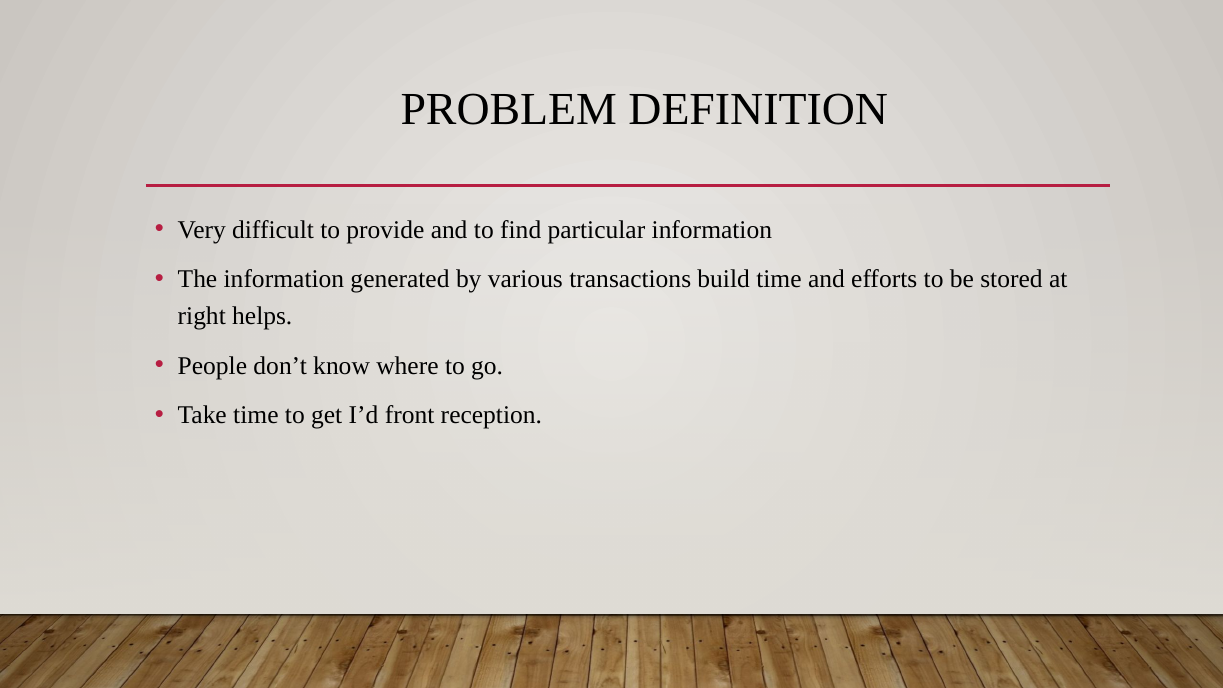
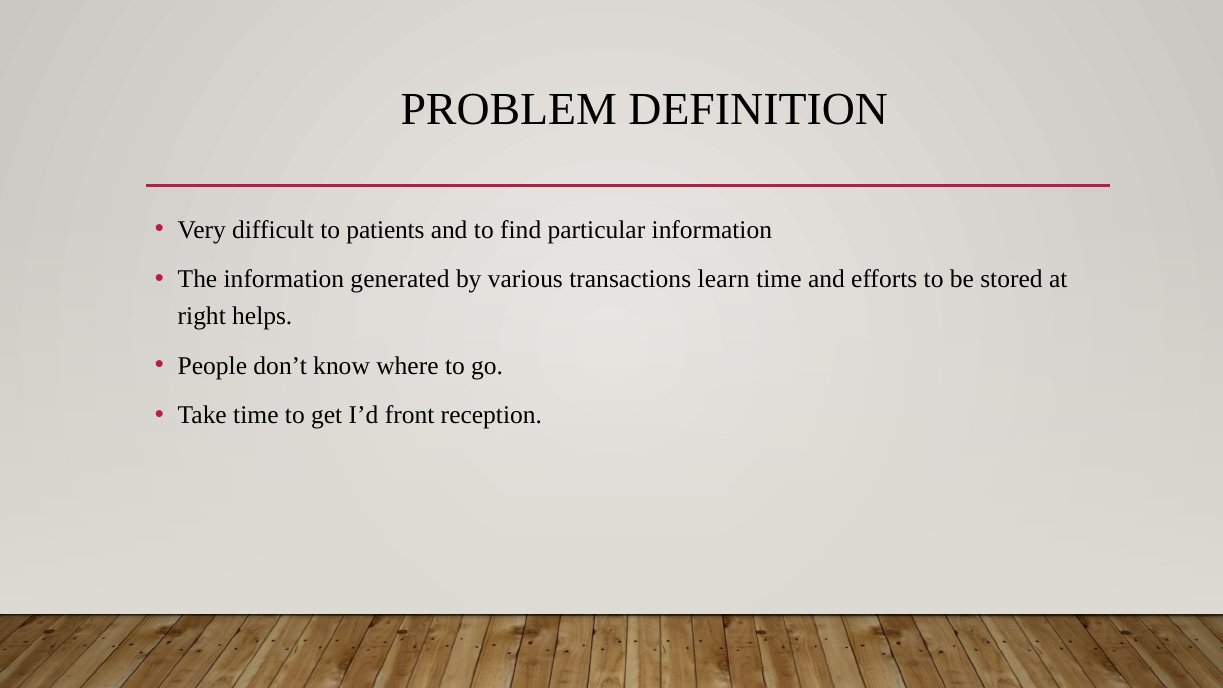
provide: provide -> patients (386, 230)
build: build -> learn (724, 279)
